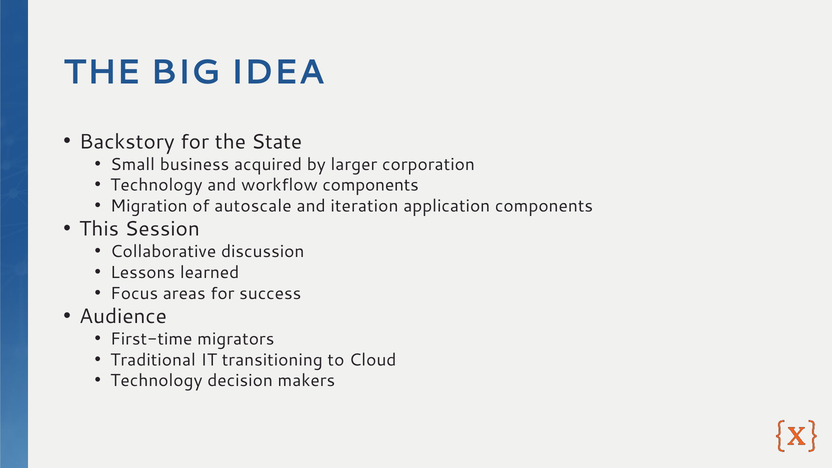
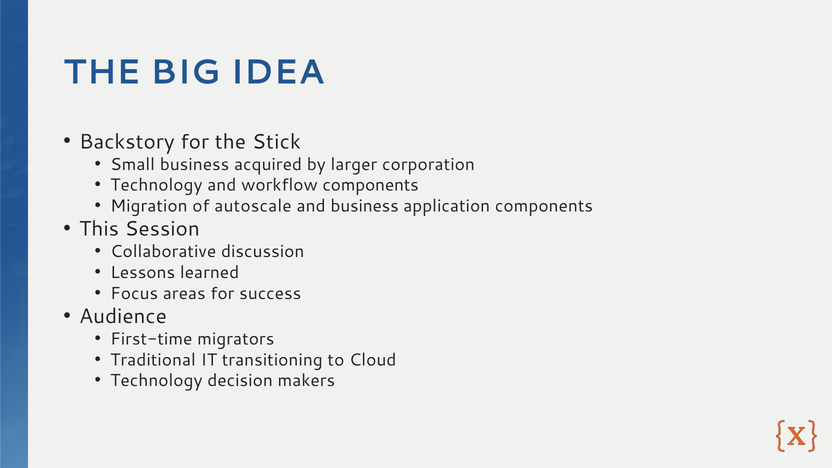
State: State -> Stick (277, 142)
and iteration: iteration -> business (365, 206)
